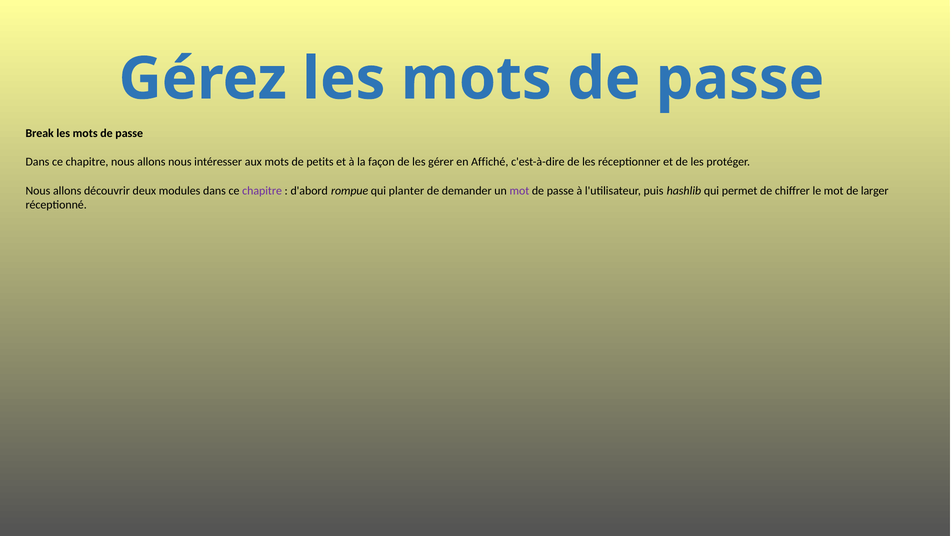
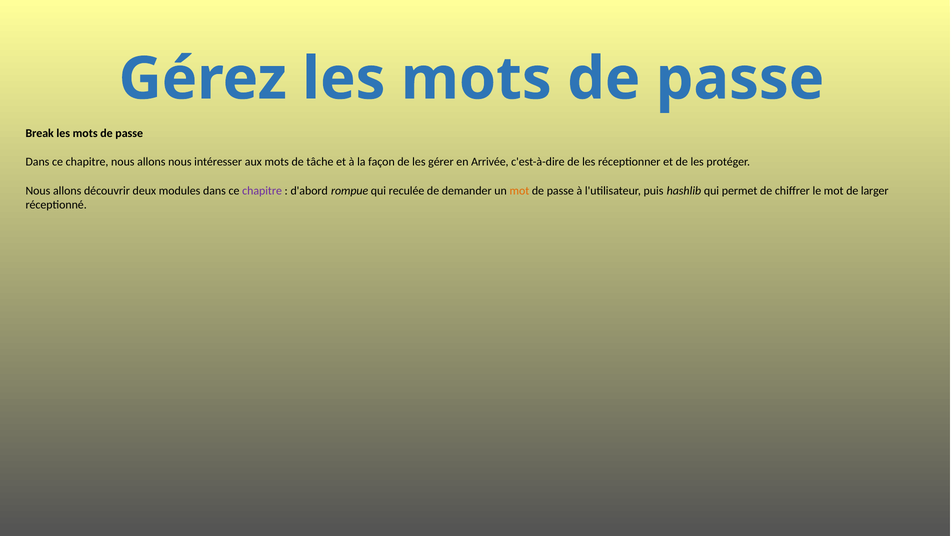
petits: petits -> tâche (320, 162)
Affiché: Affiché -> Arrivée (490, 162)
planter: planter -> reculée (407, 190)
mot colour: purple -> orange (519, 190)
